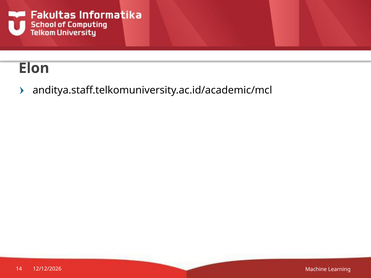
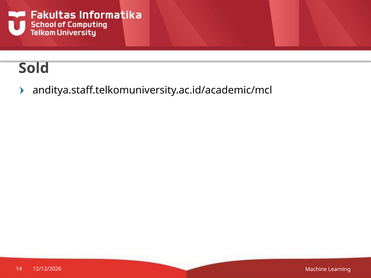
Elon: Elon -> Sold (34, 68)
